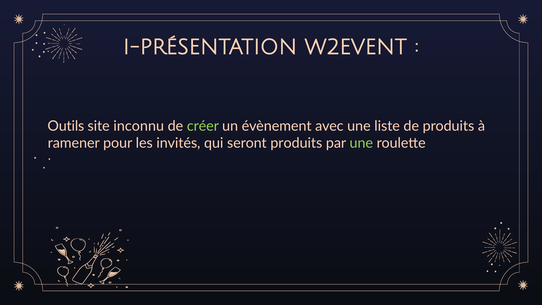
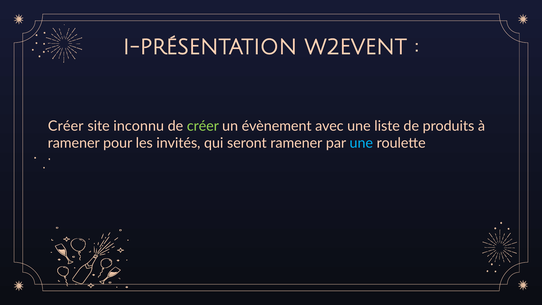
Outils: Outils -> Créer (66, 126)
seront produits: produits -> ramener (296, 143)
une colour: light green -> light blue (361, 143)
